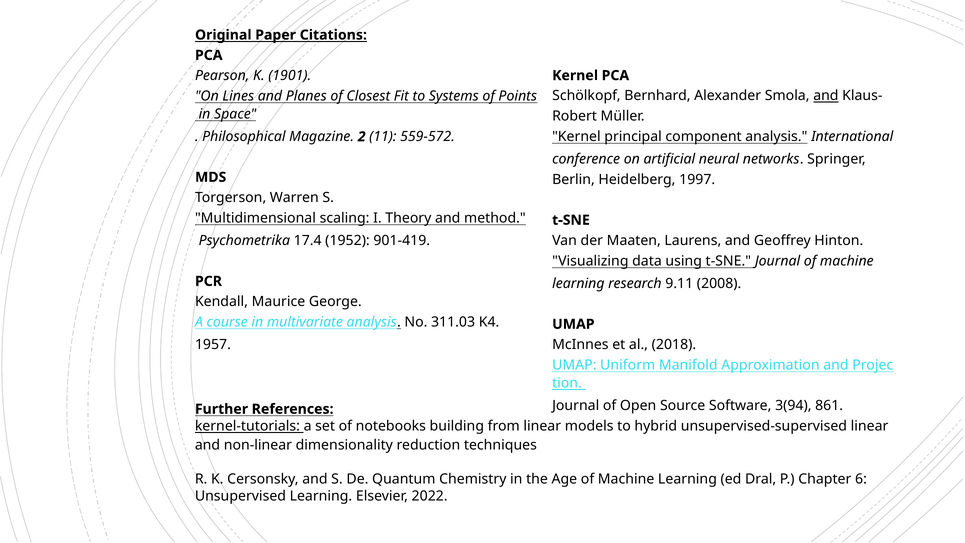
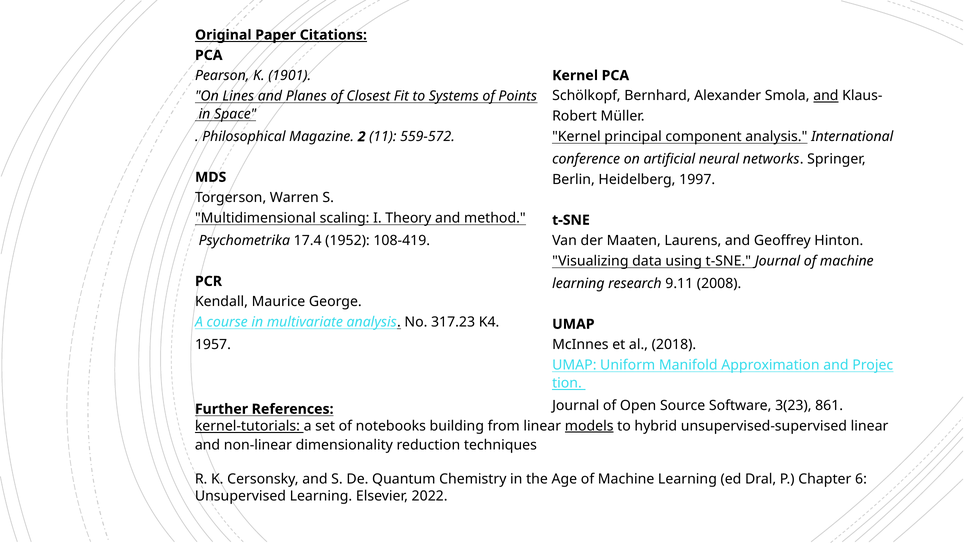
901-419: 901-419 -> 108-419 (402, 241)
311.03: 311.03 -> 317.23 (453, 322)
3(94: 3(94 -> 3(23 (793, 405)
models underline: none -> present (589, 426)
